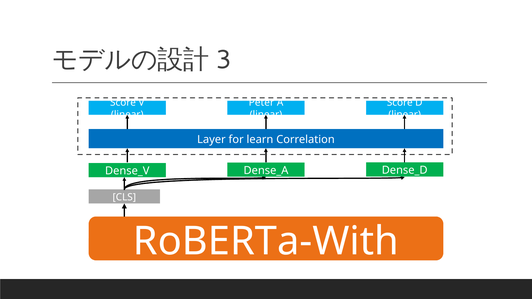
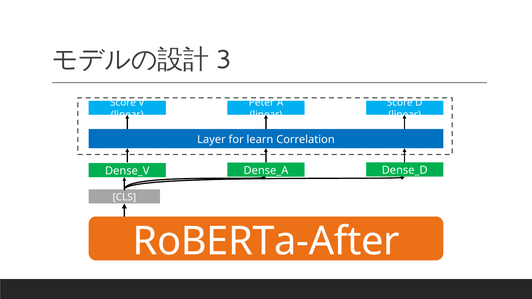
RoBERTa-With: RoBERTa-With -> RoBERTa-After (266, 241)
